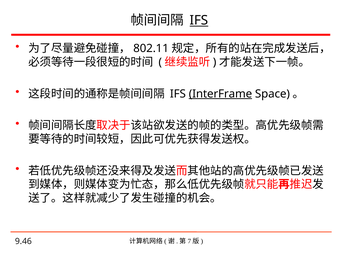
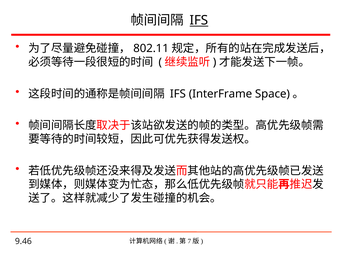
InterFrame underline: present -> none (220, 94)
